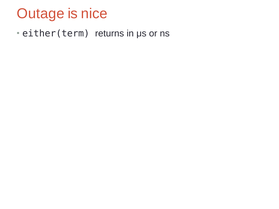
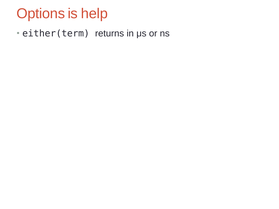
Outage: Outage -> Options (41, 14)
nice: nice -> help (94, 14)
